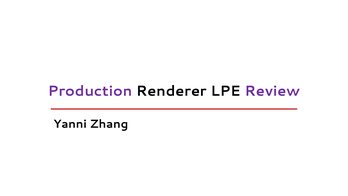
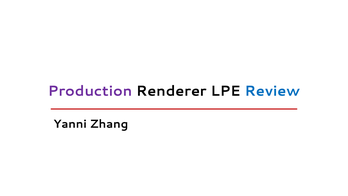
Review colour: purple -> blue (272, 91)
